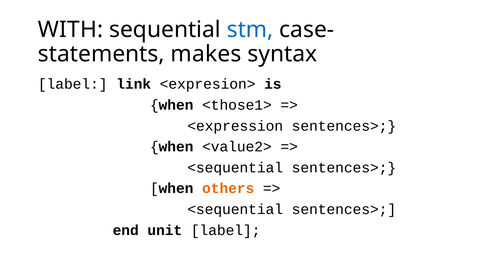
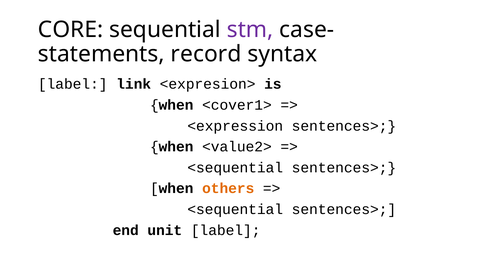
WITH: WITH -> CORE (71, 30)
stm colour: blue -> purple (250, 30)
makes: makes -> record (206, 54)
<those1>: <those1> -> <cover1> (237, 105)
